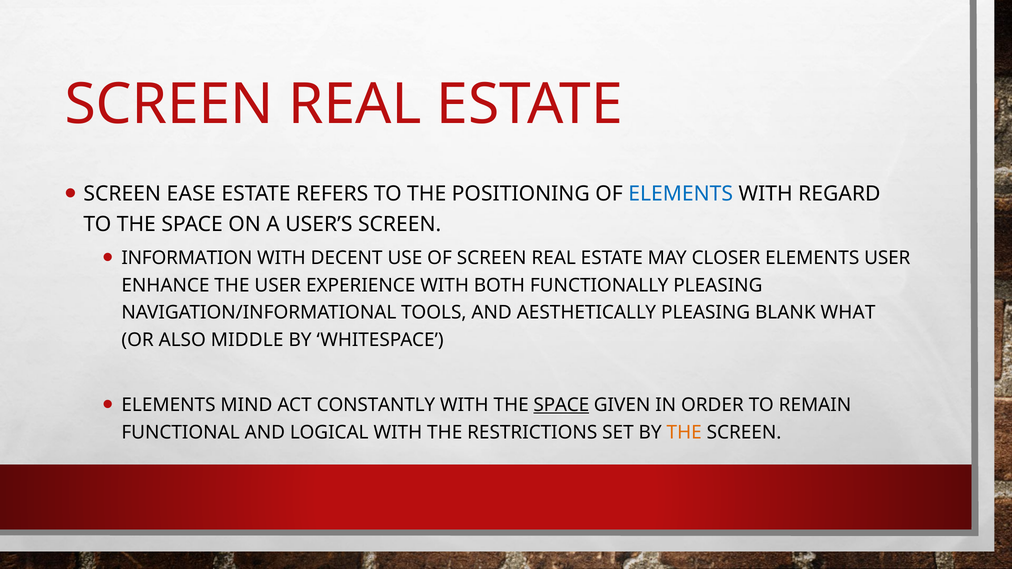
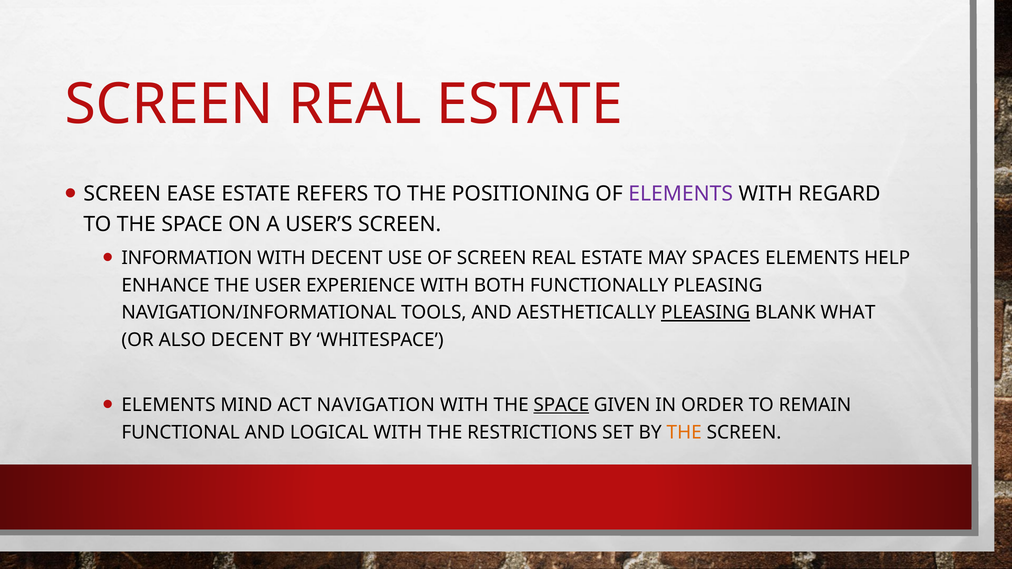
ELEMENTS colour: blue -> purple (681, 194)
CLOSER: CLOSER -> SPACES (726, 258)
ELEMENTS USER: USER -> HELP (887, 258)
PLEASING underline: none -> present (706, 313)
ALSO MIDDLE: MIDDLE -> DECENT (247, 340)
CONSTANTLY: CONSTANTLY -> NAVIGATION (376, 405)
